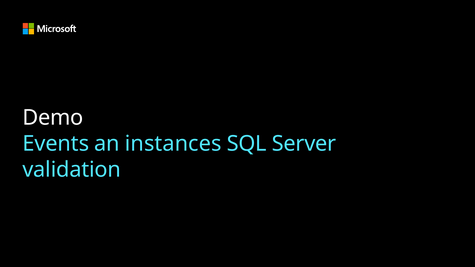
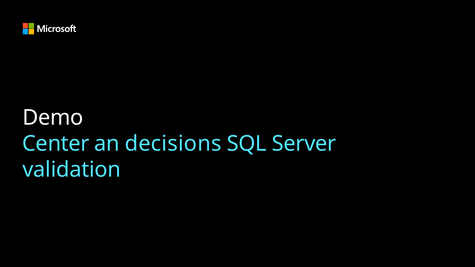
Events: Events -> Center (56, 144)
instances: instances -> decisions (173, 144)
